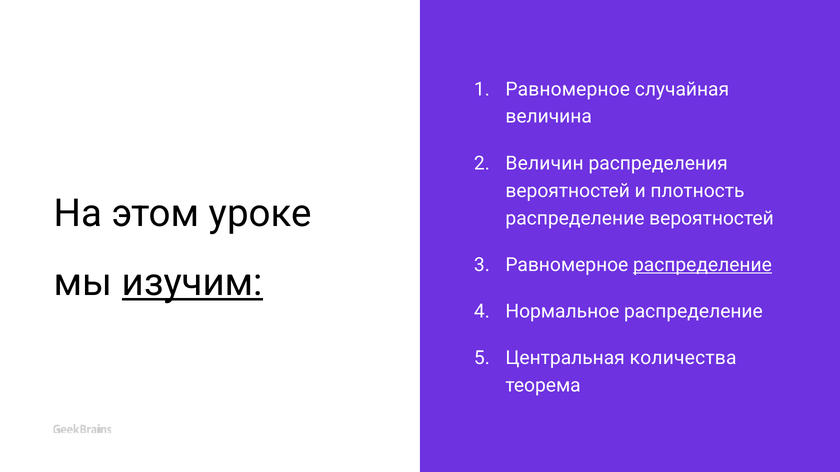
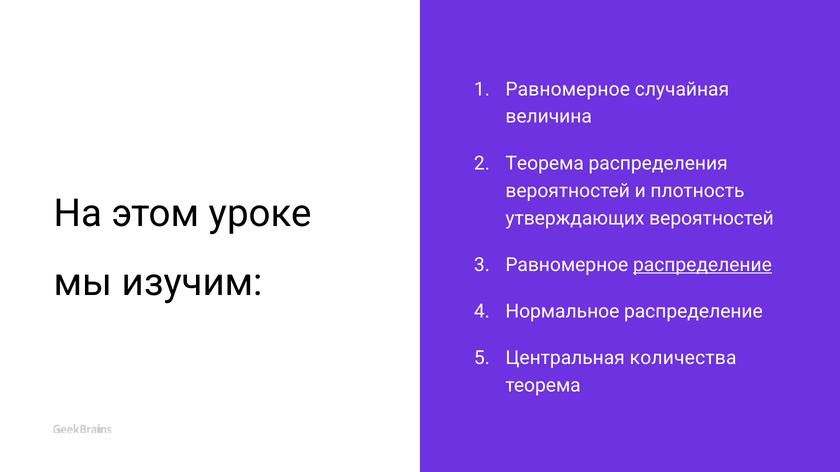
Величин: Величин -> Теорема (545, 163)
распределение: распределение -> утверждающих (575, 218)
изучим underline: present -> none (192, 283)
